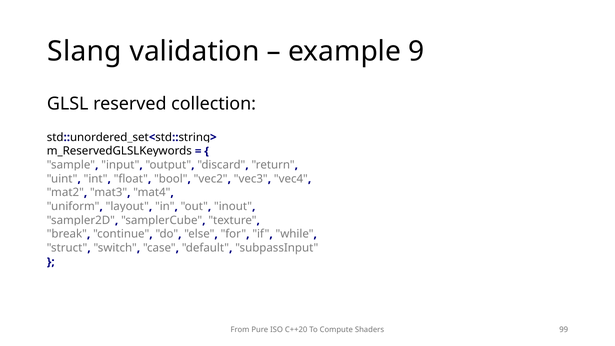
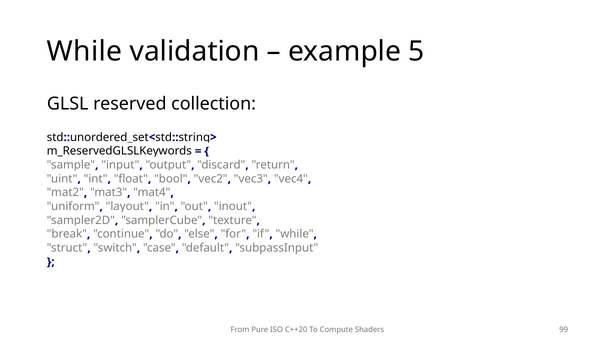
Slang: Slang -> While (85, 52)
9: 9 -> 5 (416, 52)
